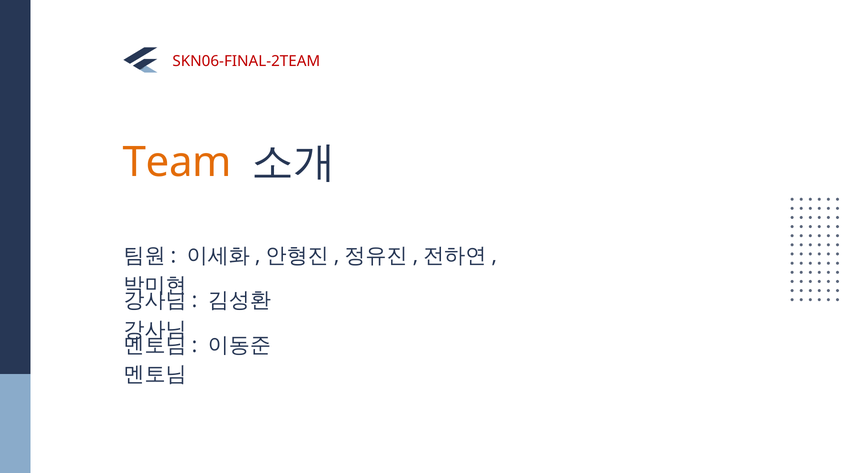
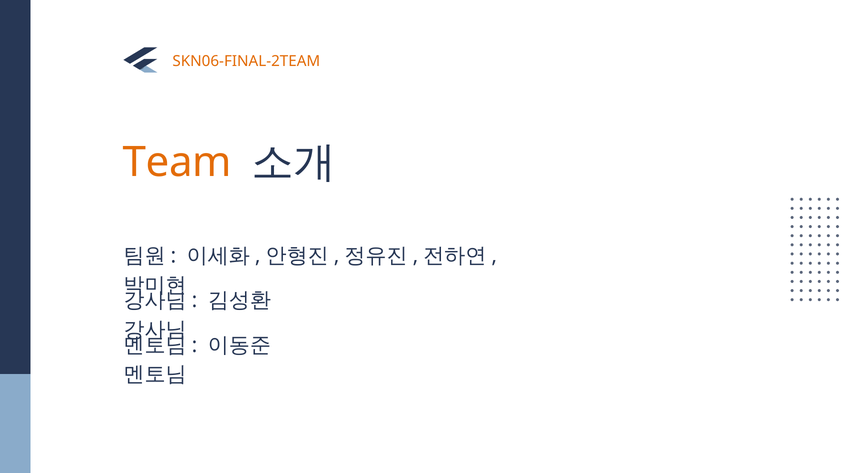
SKN06-FINAL-2TEAM colour: red -> orange (246, 61)
